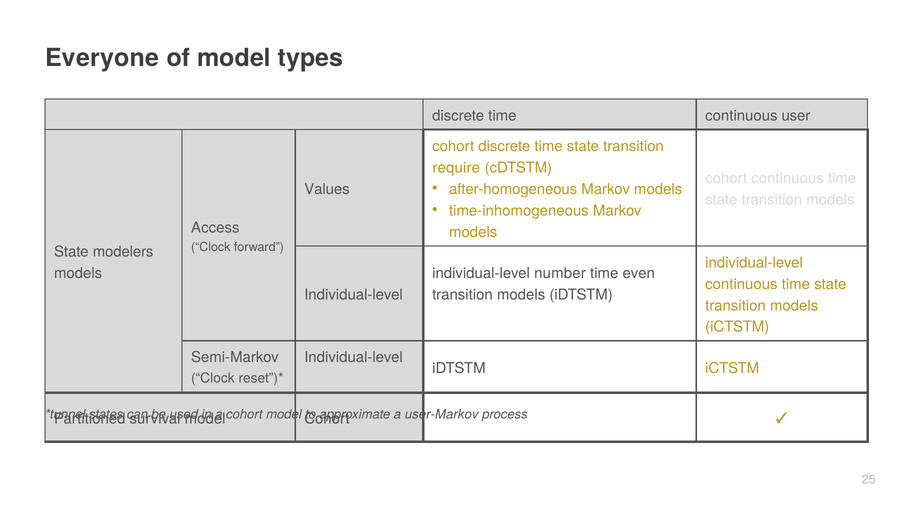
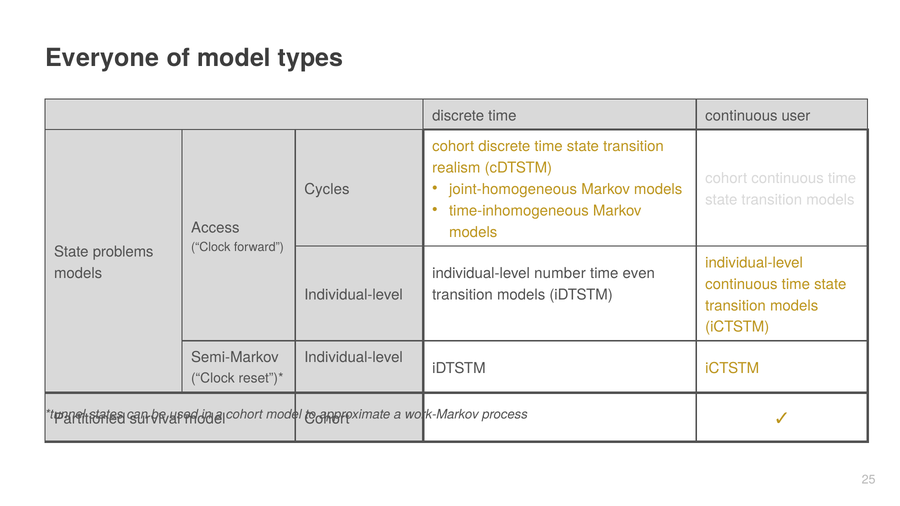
require: require -> realism (456, 168)
after-homogeneous: after-homogeneous -> joint-homogeneous (513, 189)
Values: Values -> Cycles (327, 189)
modelers: modelers -> problems (123, 252)
user-Markov: user-Markov -> work-Markov (442, 415)
